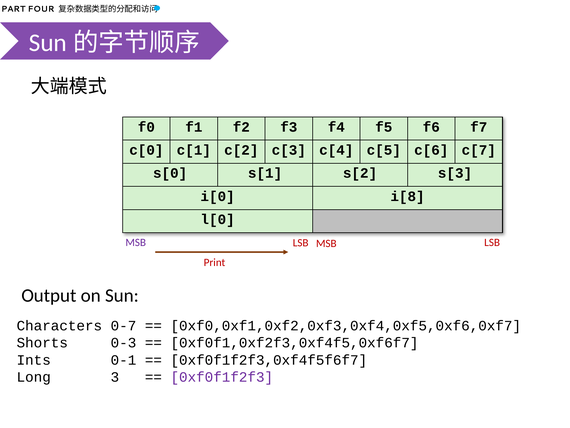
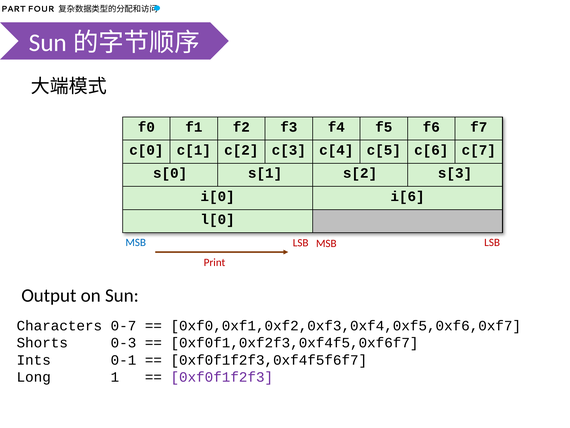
i[8: i[8 -> i[6 (408, 196)
MSB colour: purple -> blue (136, 242)
3: 3 -> 1 (115, 377)
